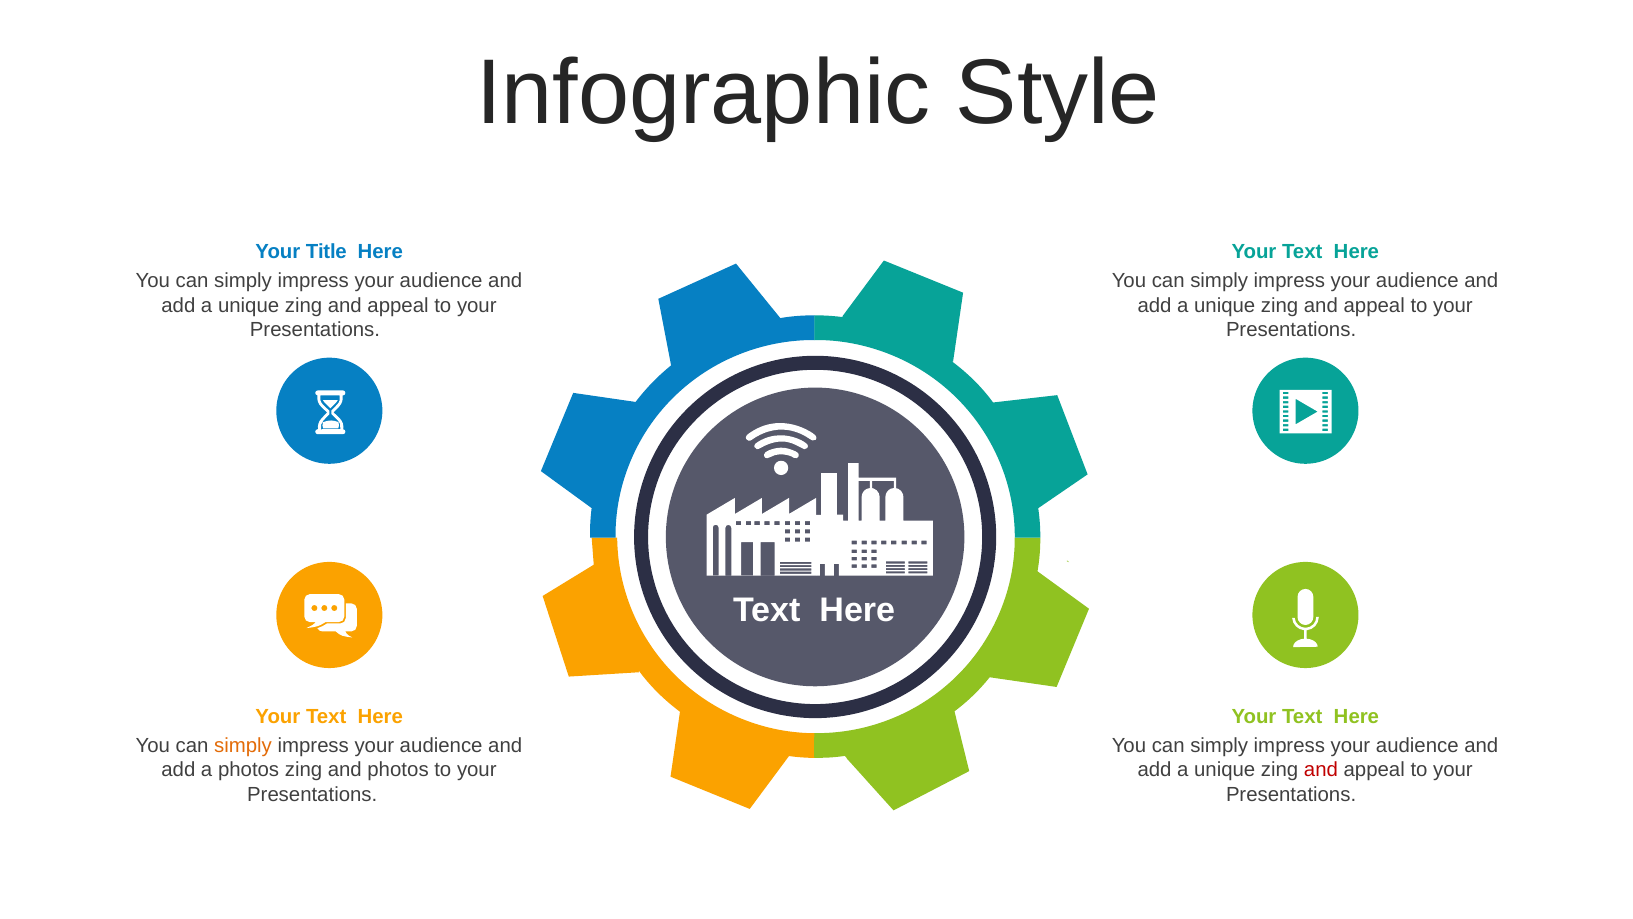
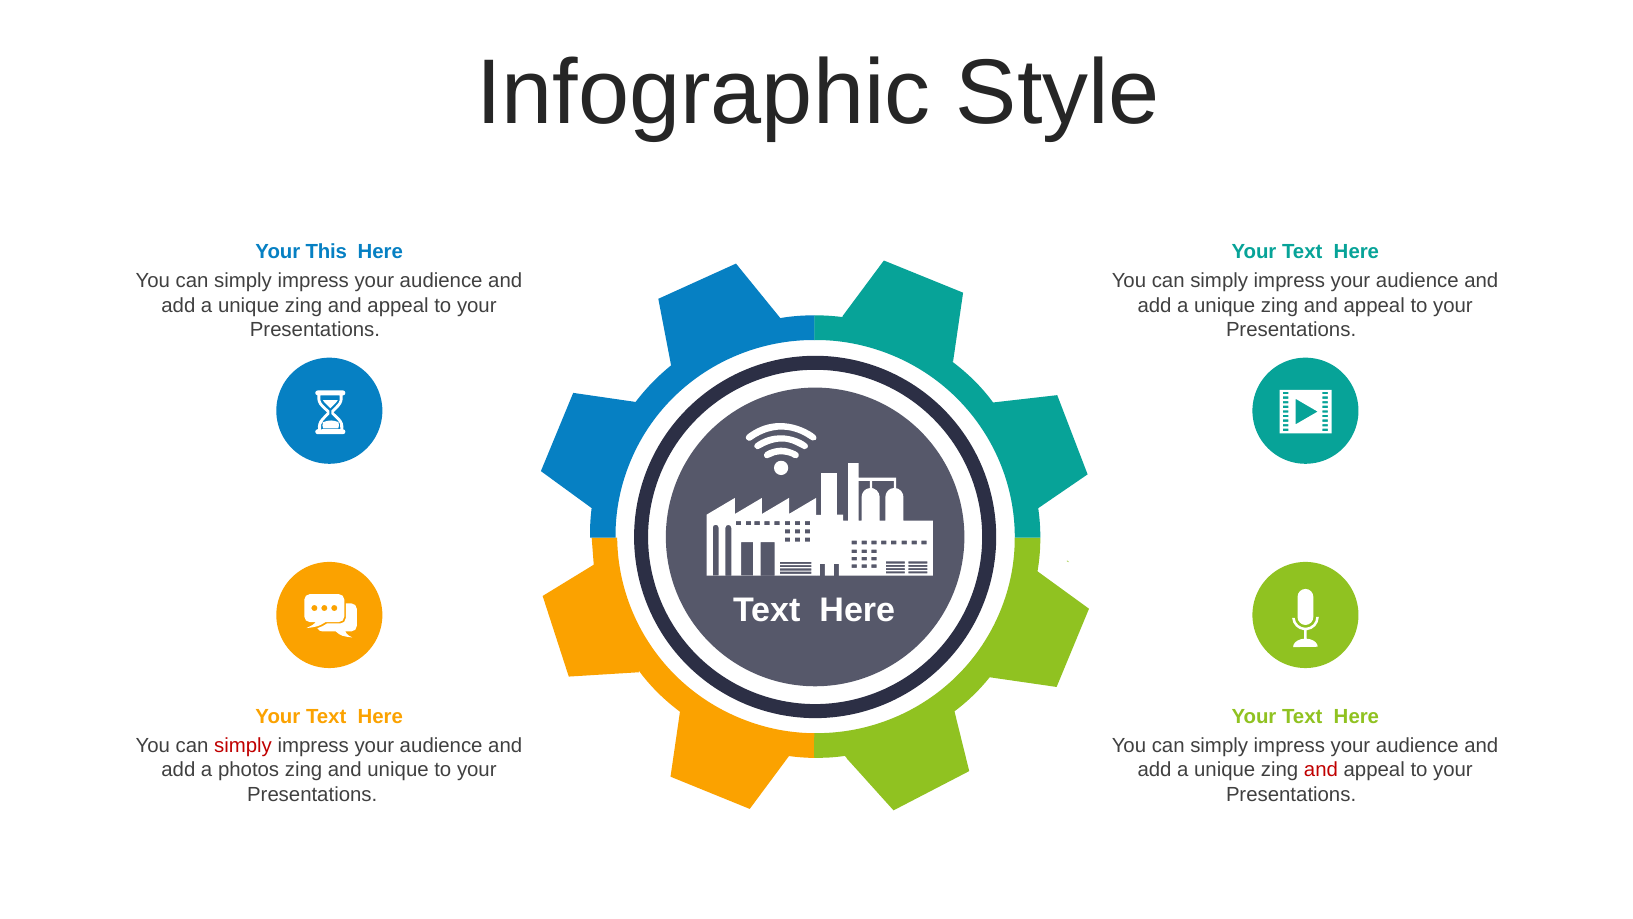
Title: Title -> This (326, 252)
simply colour: orange -> red (243, 745)
and photos: photos -> unique (398, 769)
